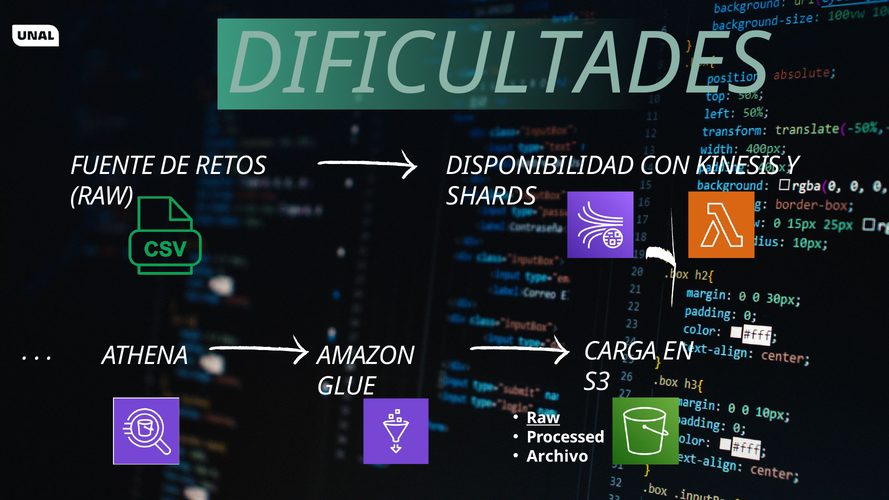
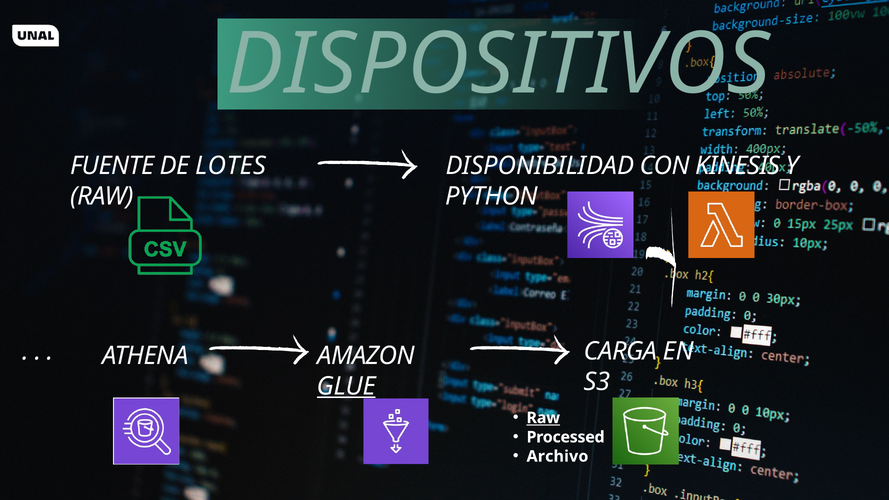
DIFICULTADES: DIFICULTADES -> DISPOSITIVOS (498, 64)
RETOS: RETOS -> LOTES (231, 166)
SHARDS: SHARDS -> PYTHON (492, 196)
GLUE underline: none -> present (346, 387)
